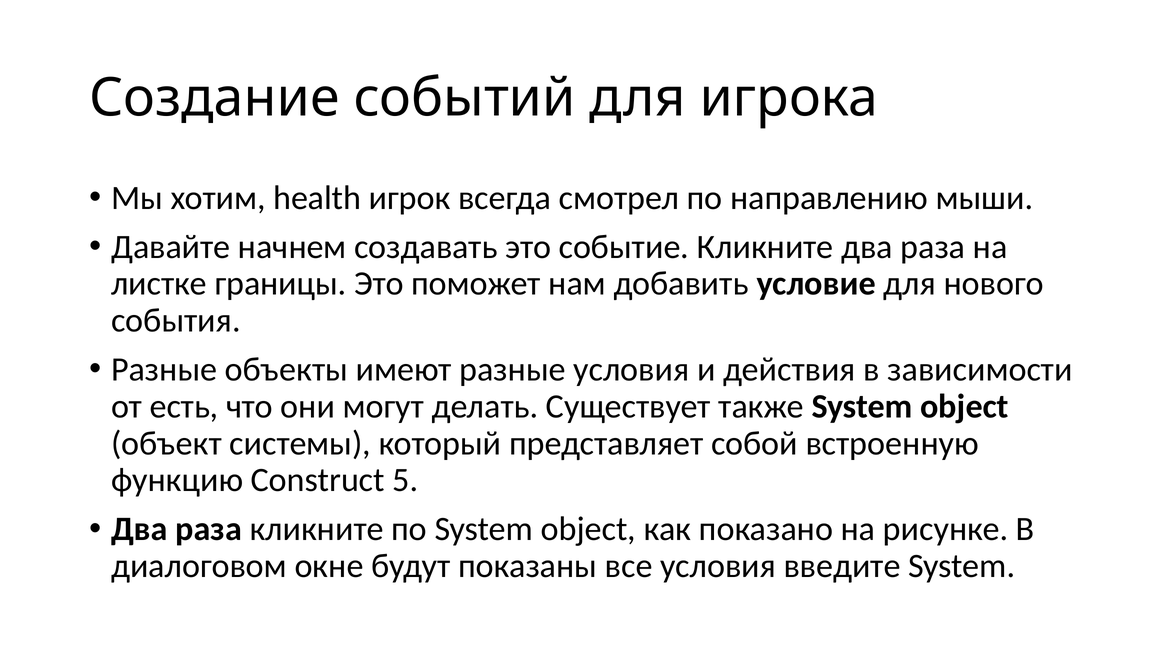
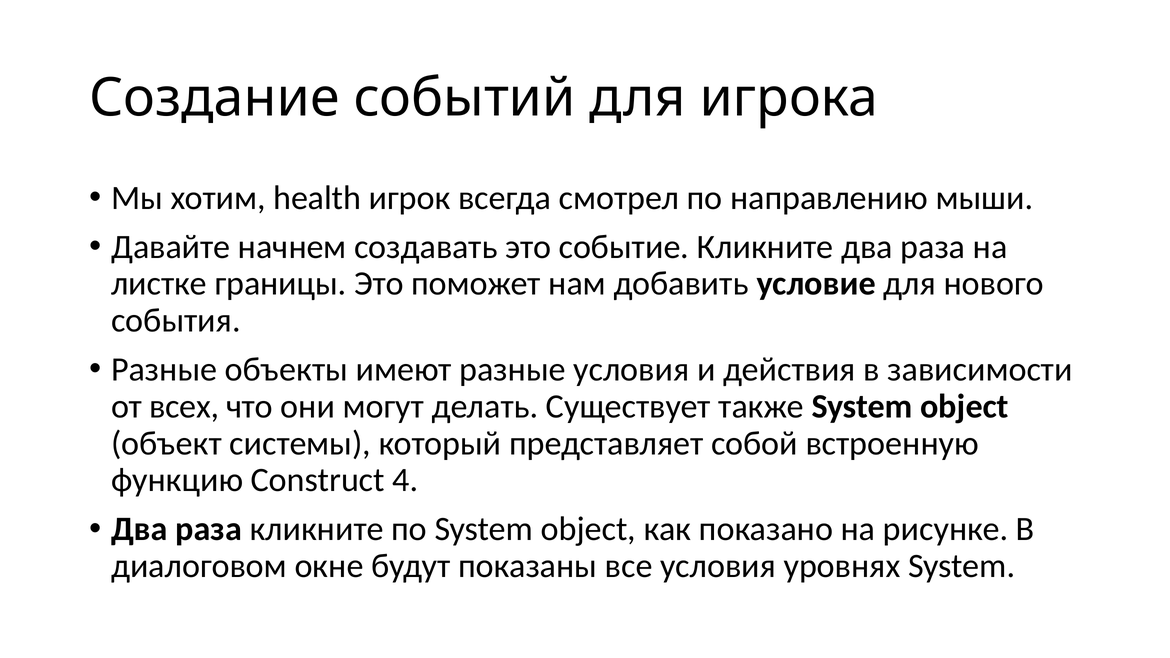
есть: есть -> всех (184, 407)
5: 5 -> 4 (405, 480)
введите: введите -> уровнях (842, 566)
